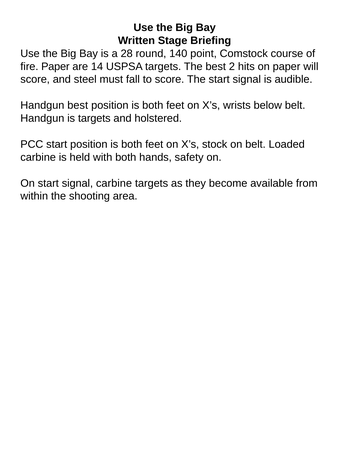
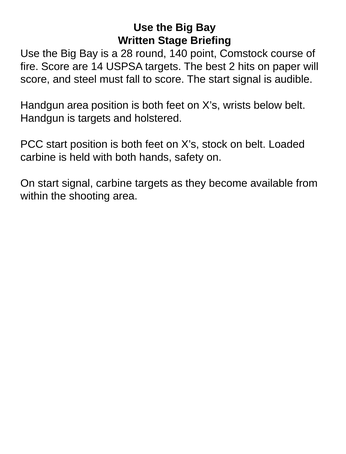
fire Paper: Paper -> Score (55, 66)
Handgun best: best -> area (78, 105)
